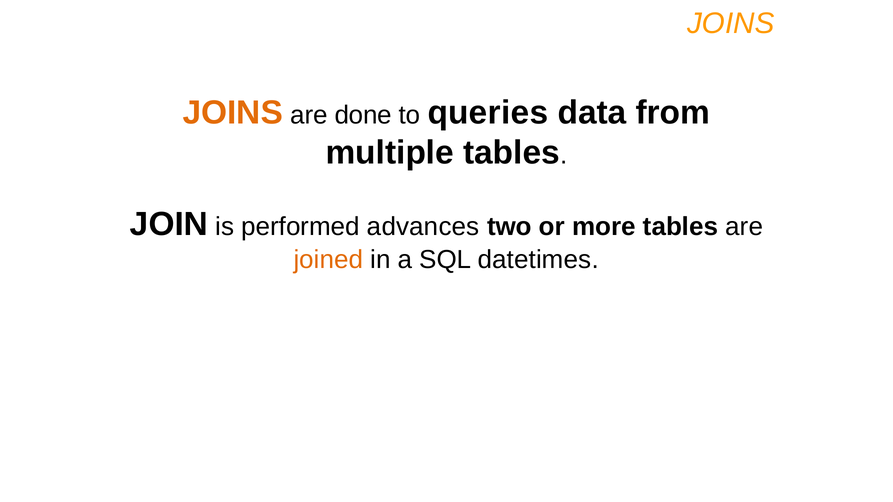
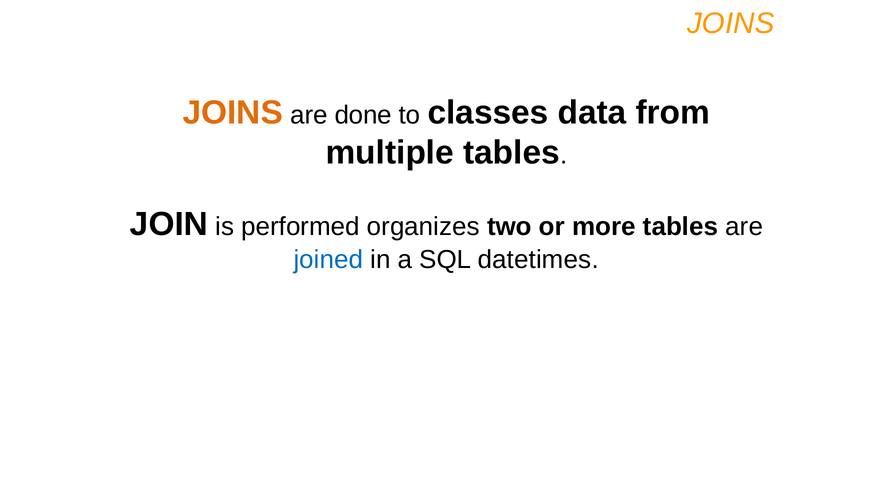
queries: queries -> classes (488, 113)
advances: advances -> organizes (423, 227)
joined colour: orange -> blue (328, 260)
